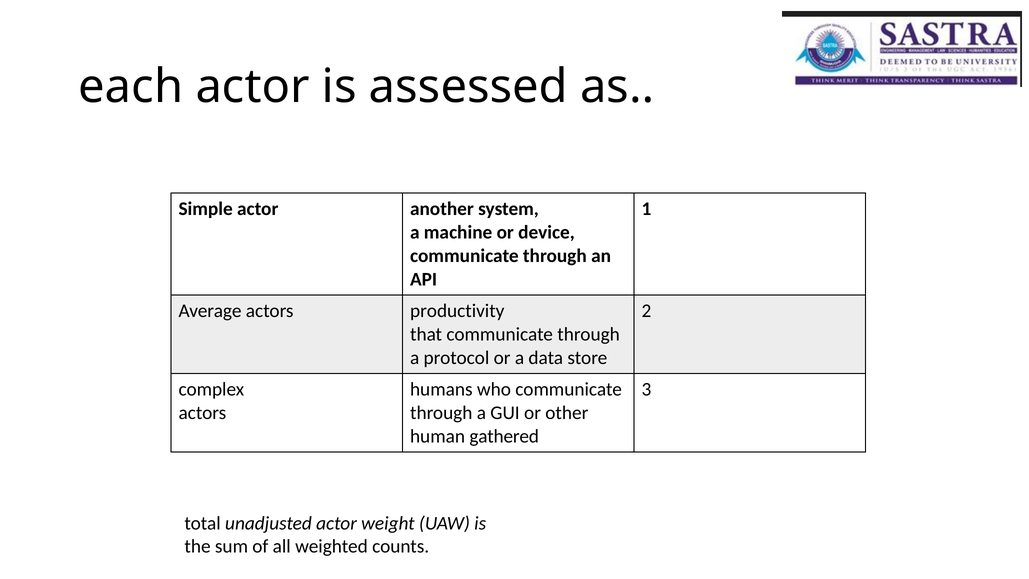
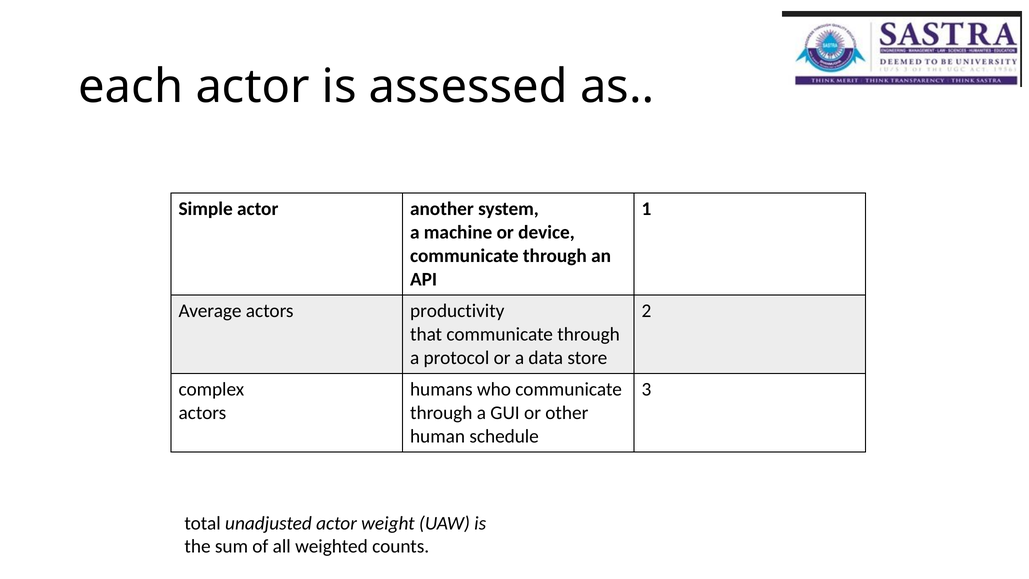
gathered: gathered -> schedule (504, 436)
